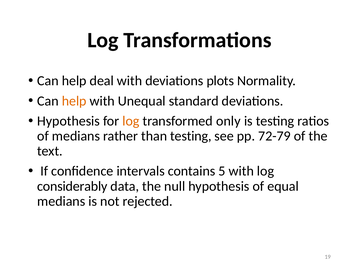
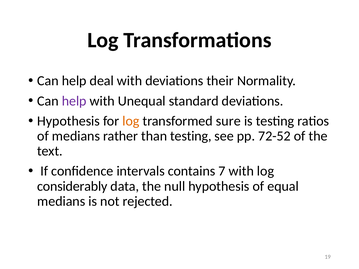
plots: plots -> their (220, 81)
help colour: orange -> purple (74, 101)
only: only -> sure (228, 121)
72-79: 72-79 -> 72-52 (274, 136)
5: 5 -> 7 (222, 171)
